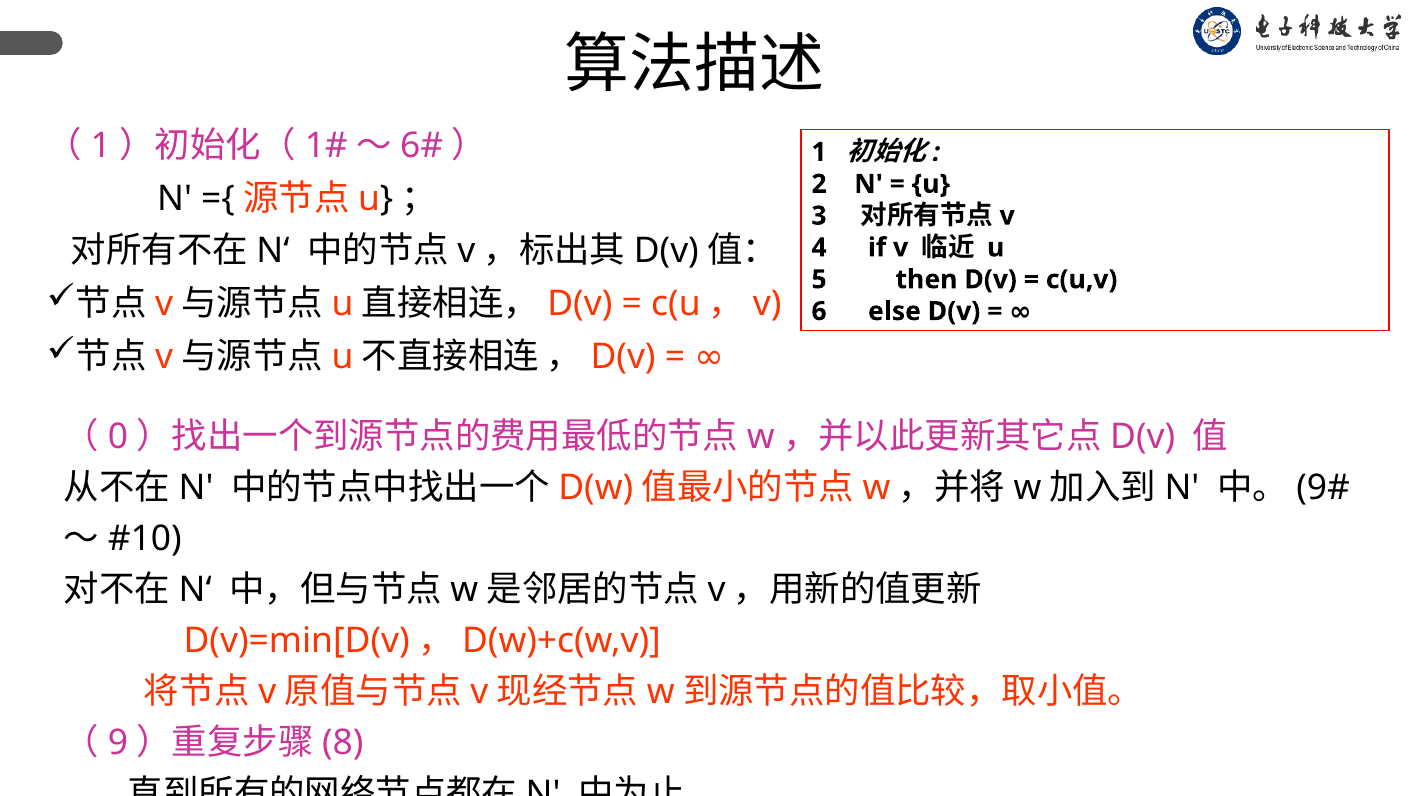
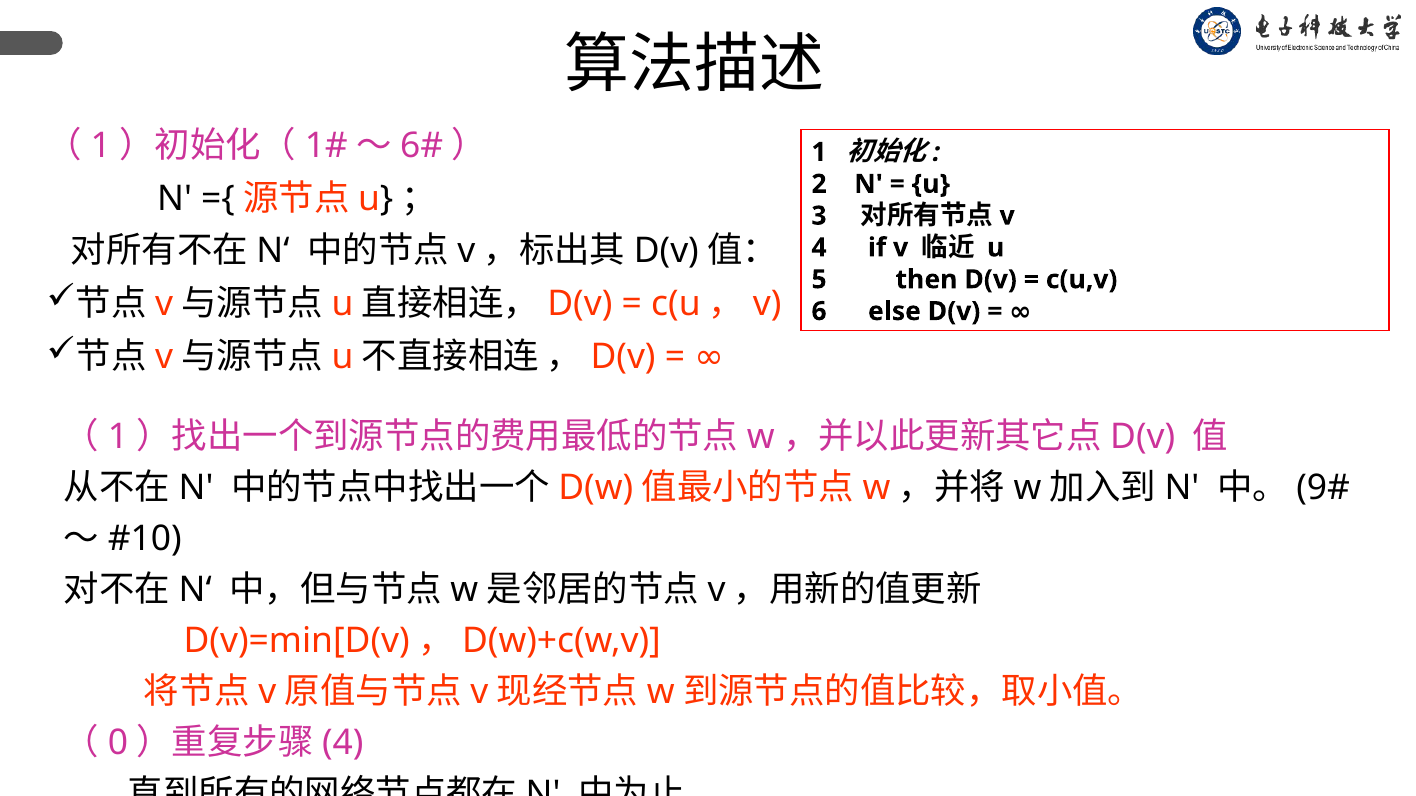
0: 0 -> 1 (118, 437)
9: 9 -> 0 (118, 743)
8: 8 -> 4 (343, 743)
